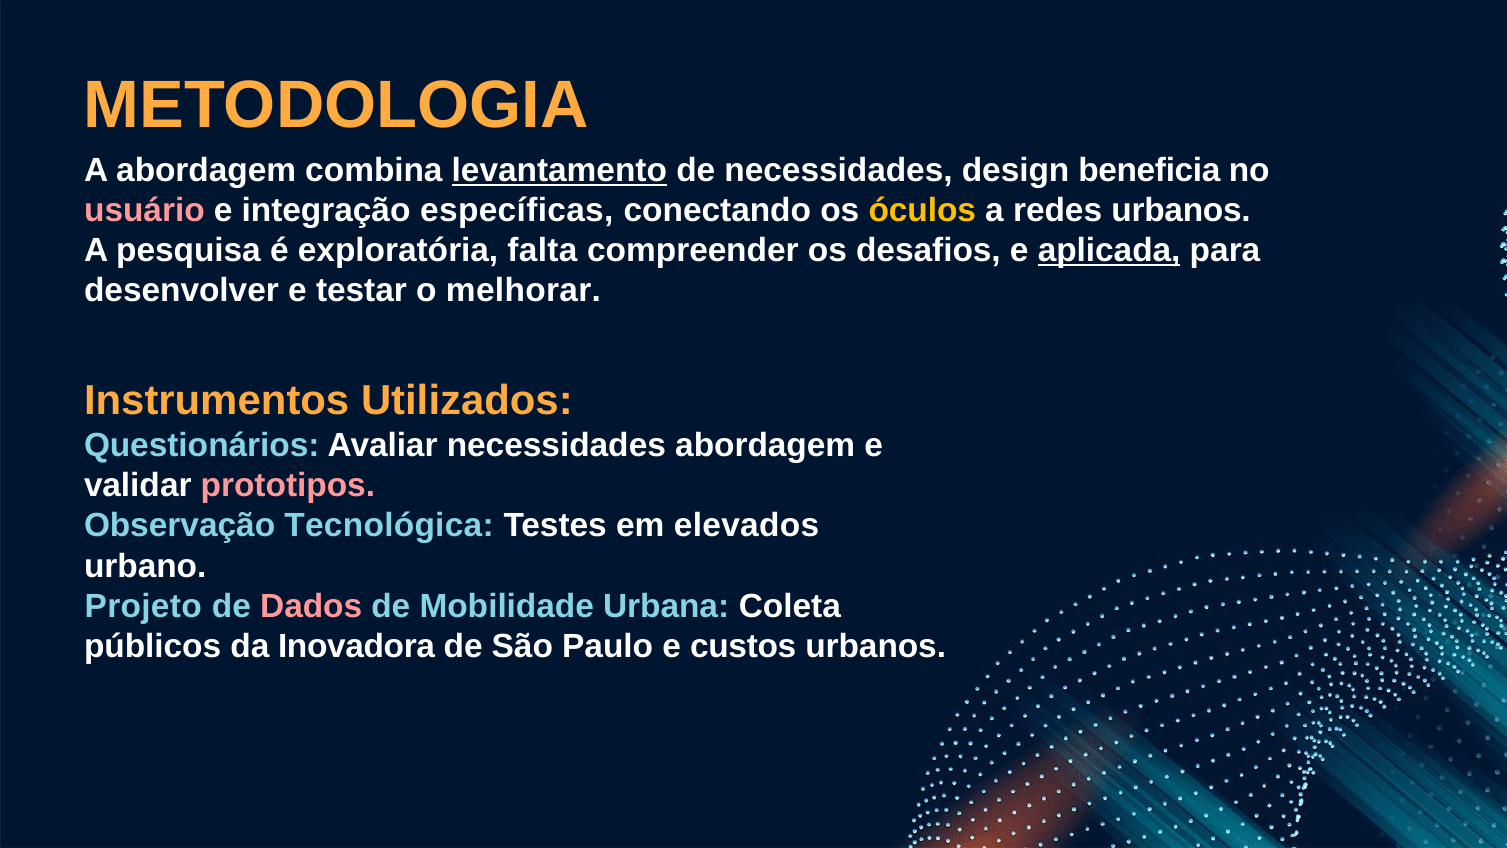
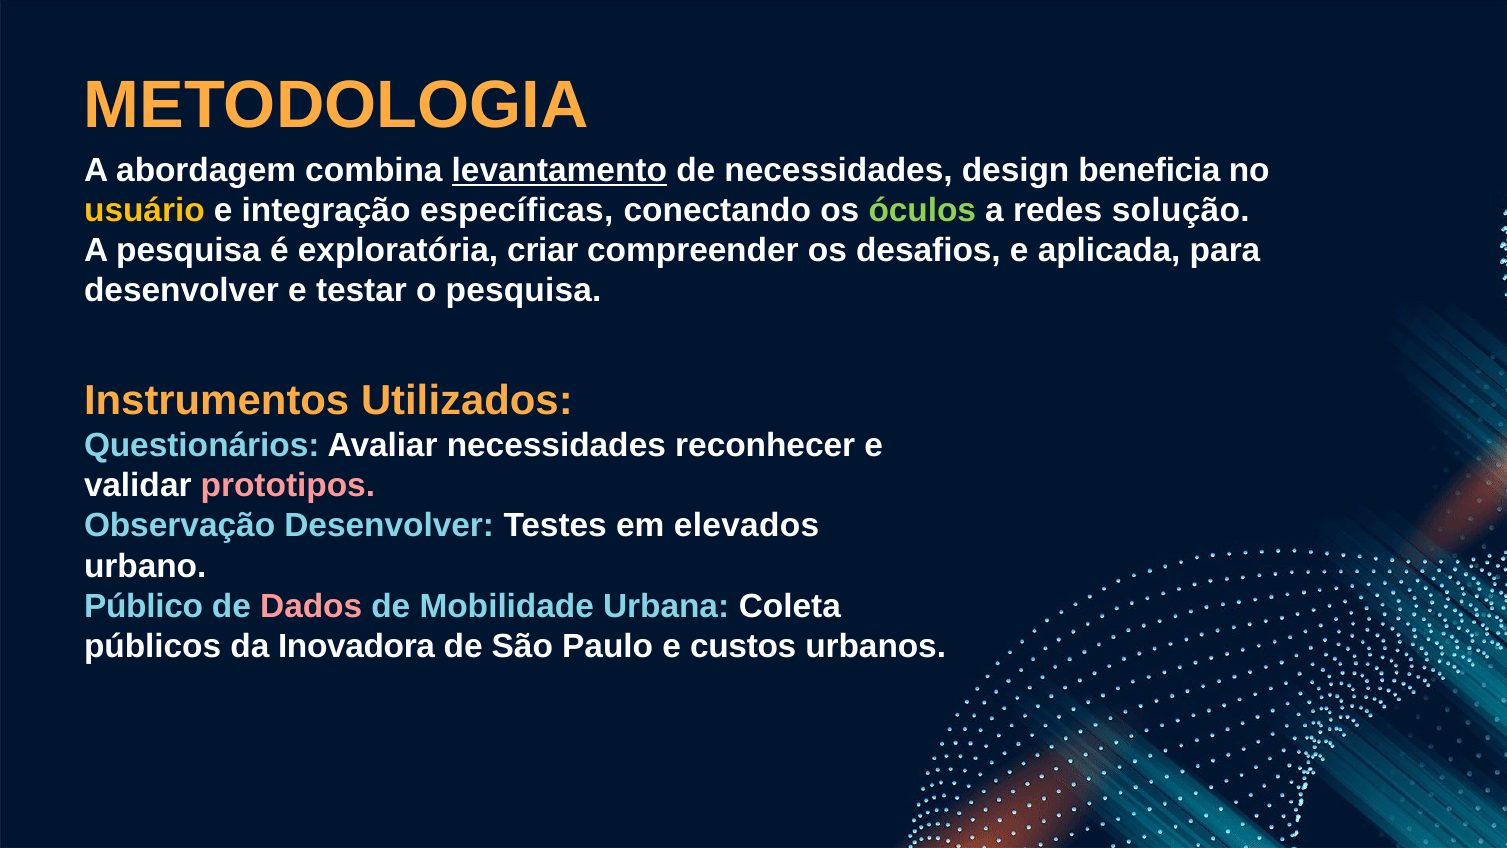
usuário colour: pink -> yellow (144, 210)
óculos colour: yellow -> light green (922, 210)
redes urbanos: urbanos -> solução (1181, 210)
falta: falta -> criar (543, 251)
aplicada underline: present -> none (1109, 251)
o melhorar: melhorar -> pesquisa (524, 291)
necessidades abordagem: abordagem -> reconhecer (765, 445)
Observação Tecnológica: Tecnológica -> Desenvolver (389, 526)
Projeto: Projeto -> Público (144, 606)
